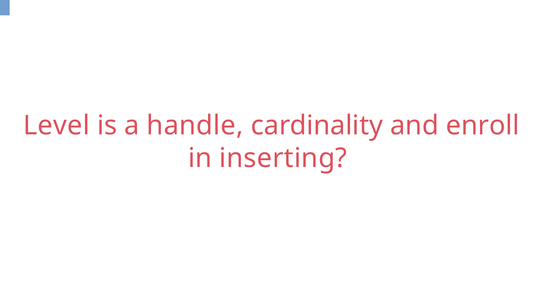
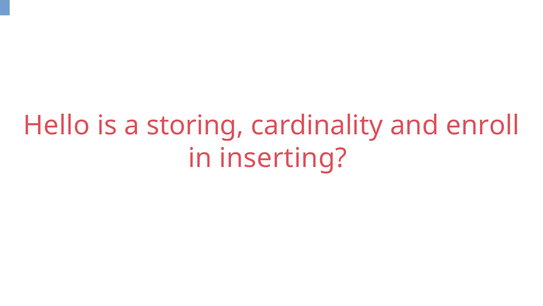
Level: Level -> Hello (57, 125)
handle: handle -> storing (195, 125)
